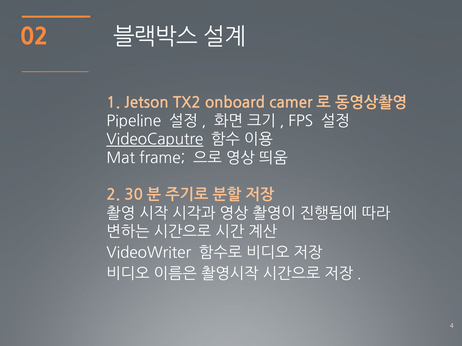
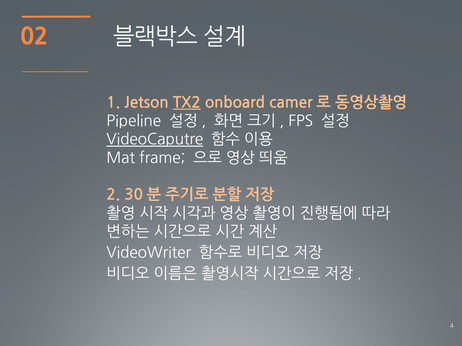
TX2 underline: none -> present (187, 103)
